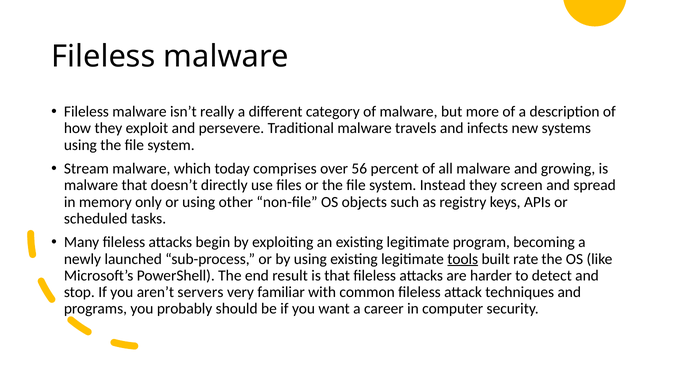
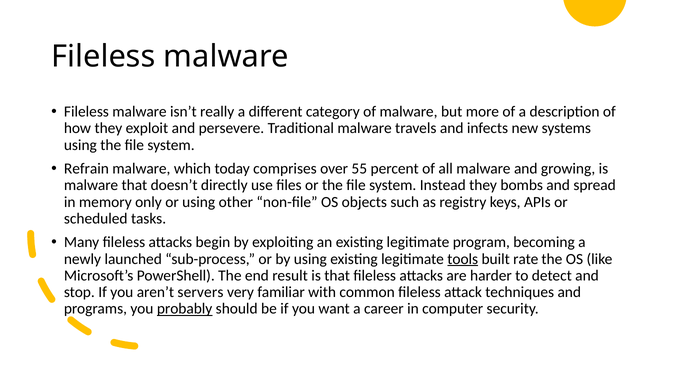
Stream: Stream -> Refrain (86, 168)
56: 56 -> 55 (359, 168)
screen: screen -> bombs (522, 185)
probably underline: none -> present (185, 309)
